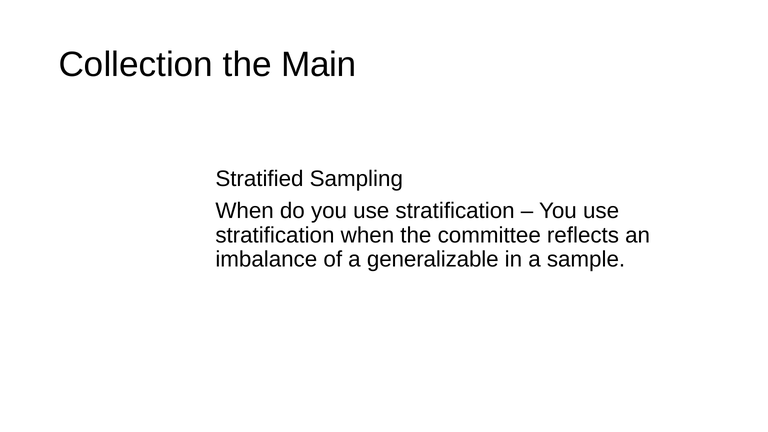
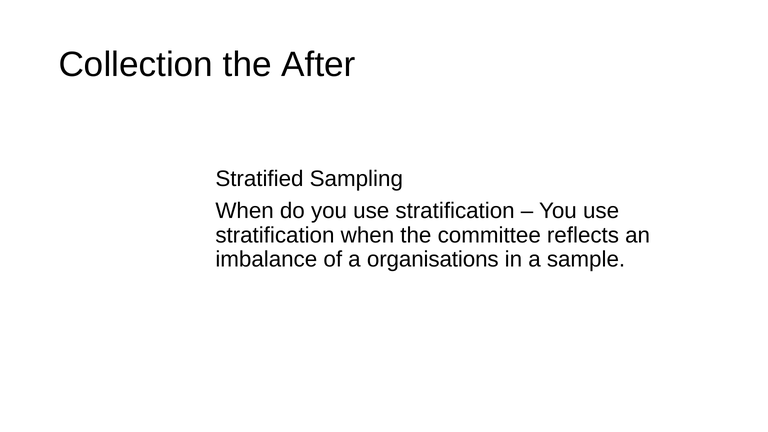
Main: Main -> After (319, 65)
generalizable: generalizable -> organisations (433, 259)
